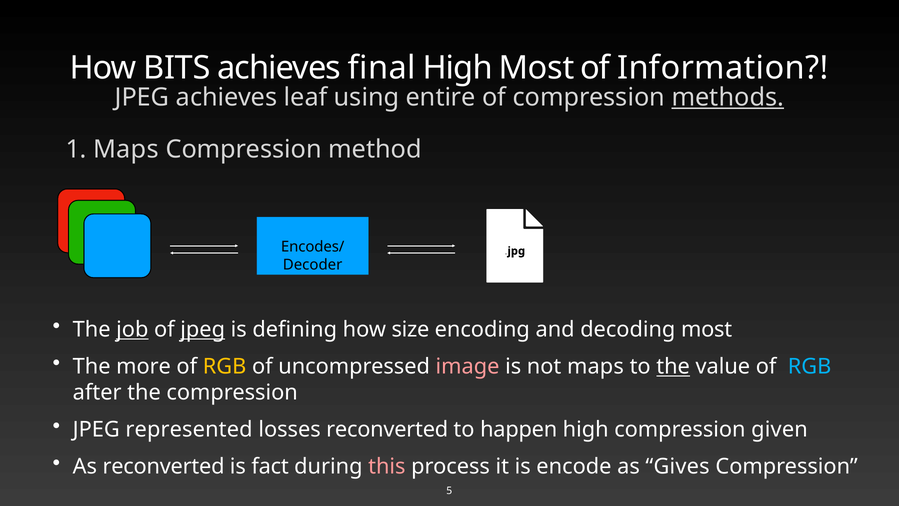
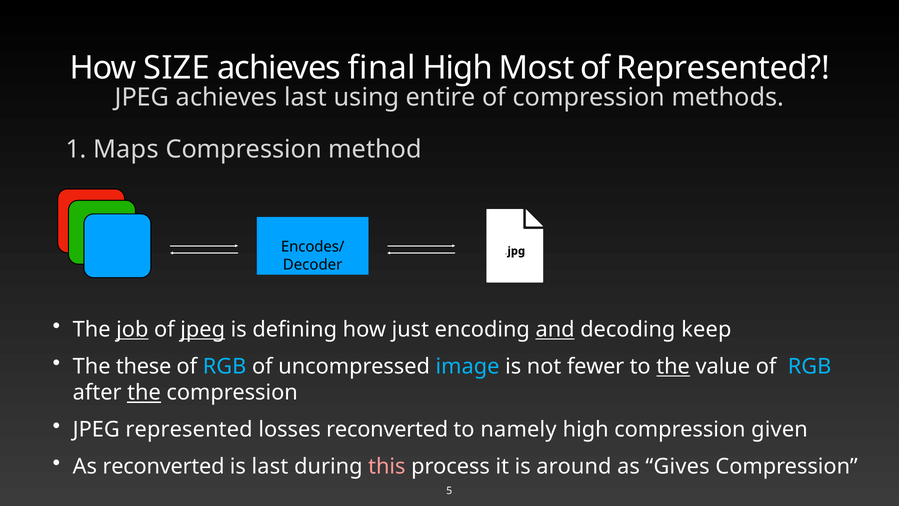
BITS: BITS -> SIZE (177, 68)
of Information: Information -> Represented (723, 68)
achieves leaf: leaf -> last (305, 97)
methods underline: present -> none (728, 97)
size: size -> just (410, 329)
and underline: none -> present (555, 329)
decoding most: most -> keep (706, 329)
more: more -> these (144, 366)
RGB colour: yellow -> light blue (225, 366)
image colour: pink -> light blue (468, 366)
not maps: maps -> fewer (596, 366)
the underline: none -> present (144, 392)
happen: happen -> namely (518, 429)
is fact: fact -> last (270, 466)
encode: encode -> around (574, 466)
